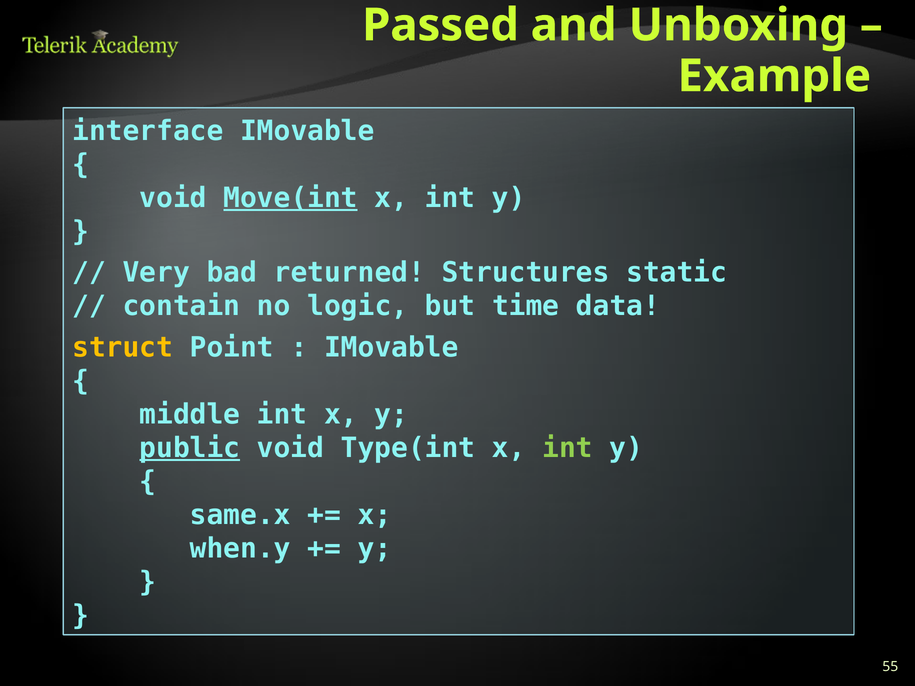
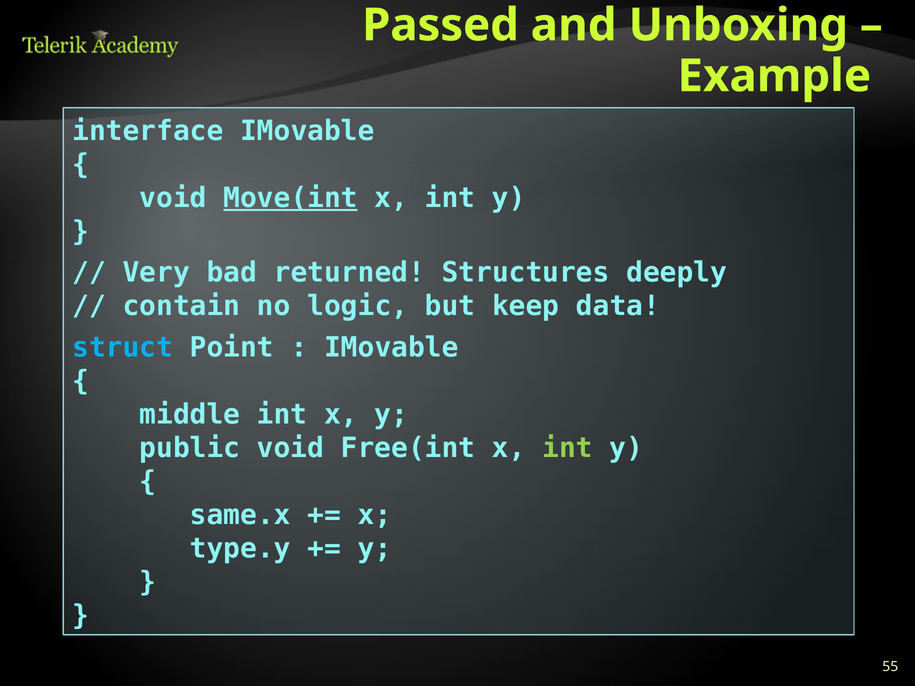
static: static -> deeply (677, 273)
time: time -> keep (526, 306)
struct colour: yellow -> light blue (123, 347)
public underline: present -> none (190, 448)
Type(int: Type(int -> Free(int (408, 448)
when.y: when.y -> type.y (240, 549)
